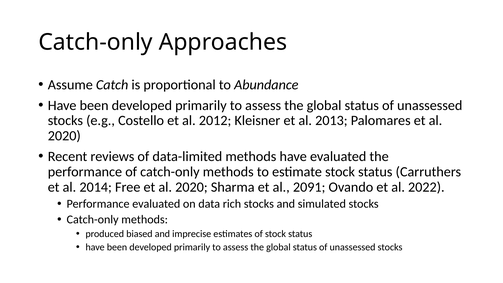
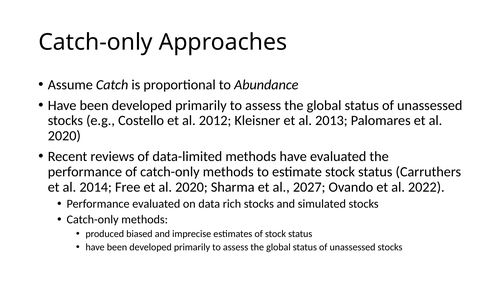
2091: 2091 -> 2027 (309, 187)
